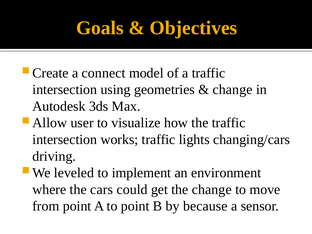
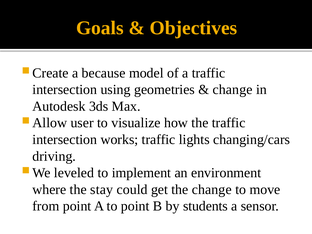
connect: connect -> because (104, 73)
cars: cars -> stay (102, 189)
because: because -> students (205, 206)
